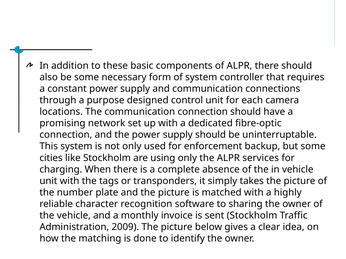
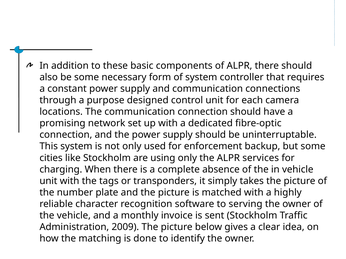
sharing: sharing -> serving (246, 204)
